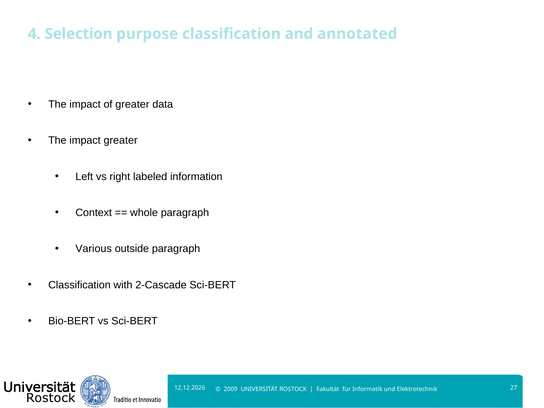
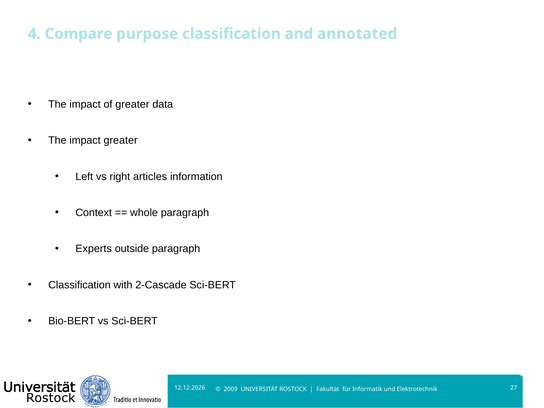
Selection: Selection -> Compare (79, 34)
labeled: labeled -> articles (150, 177)
Various: Various -> Experts (94, 249)
